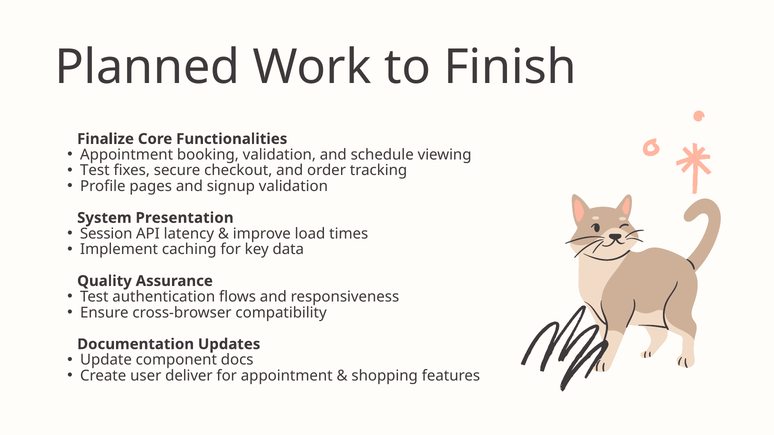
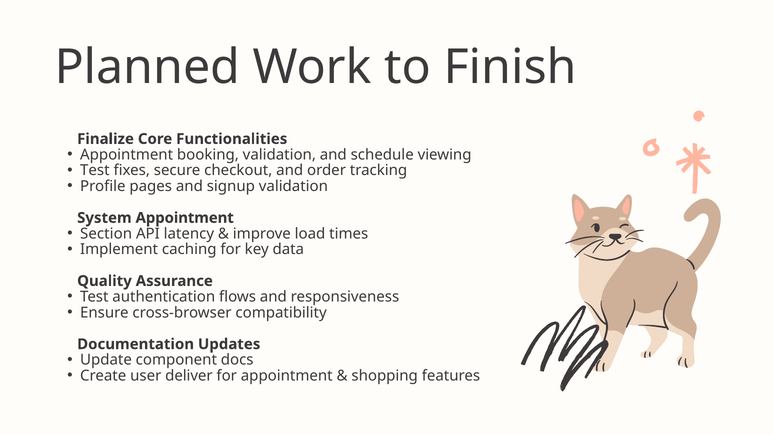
System Presentation: Presentation -> Appointment (185, 218)
Session: Session -> Section (106, 234)
